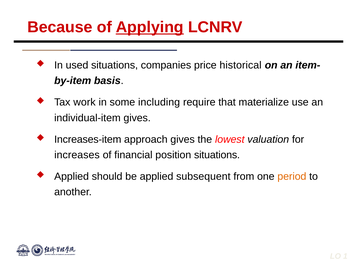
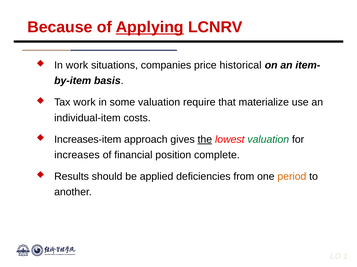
In used: used -> work (77, 65)
some including: including -> valuation (159, 103)
individual-item gives: gives -> costs (137, 118)
the underline: none -> present (205, 140)
valuation colour: black -> green (268, 140)
position situations: situations -> complete (217, 155)
Applied: Applied -> Results (72, 177)
subsequent: subsequent -> deficiencies (203, 177)
